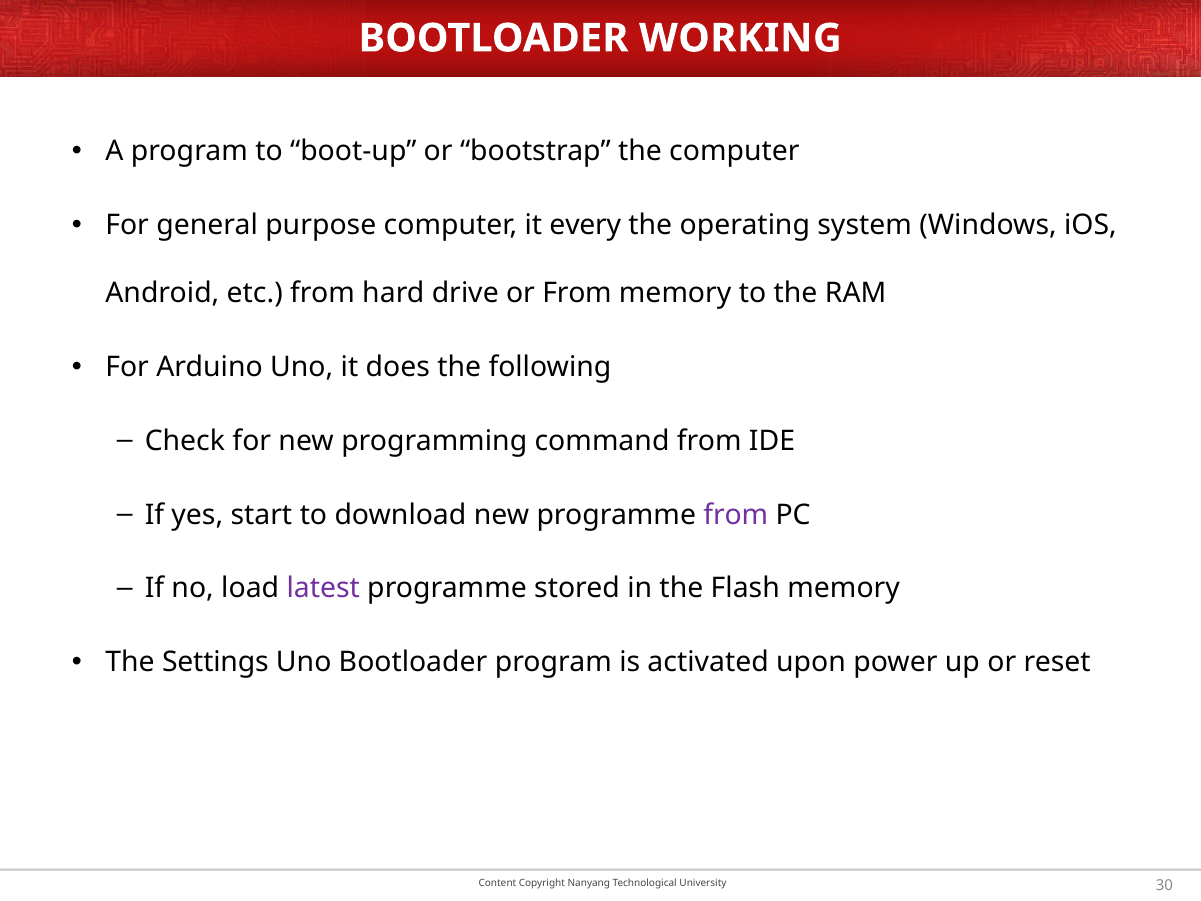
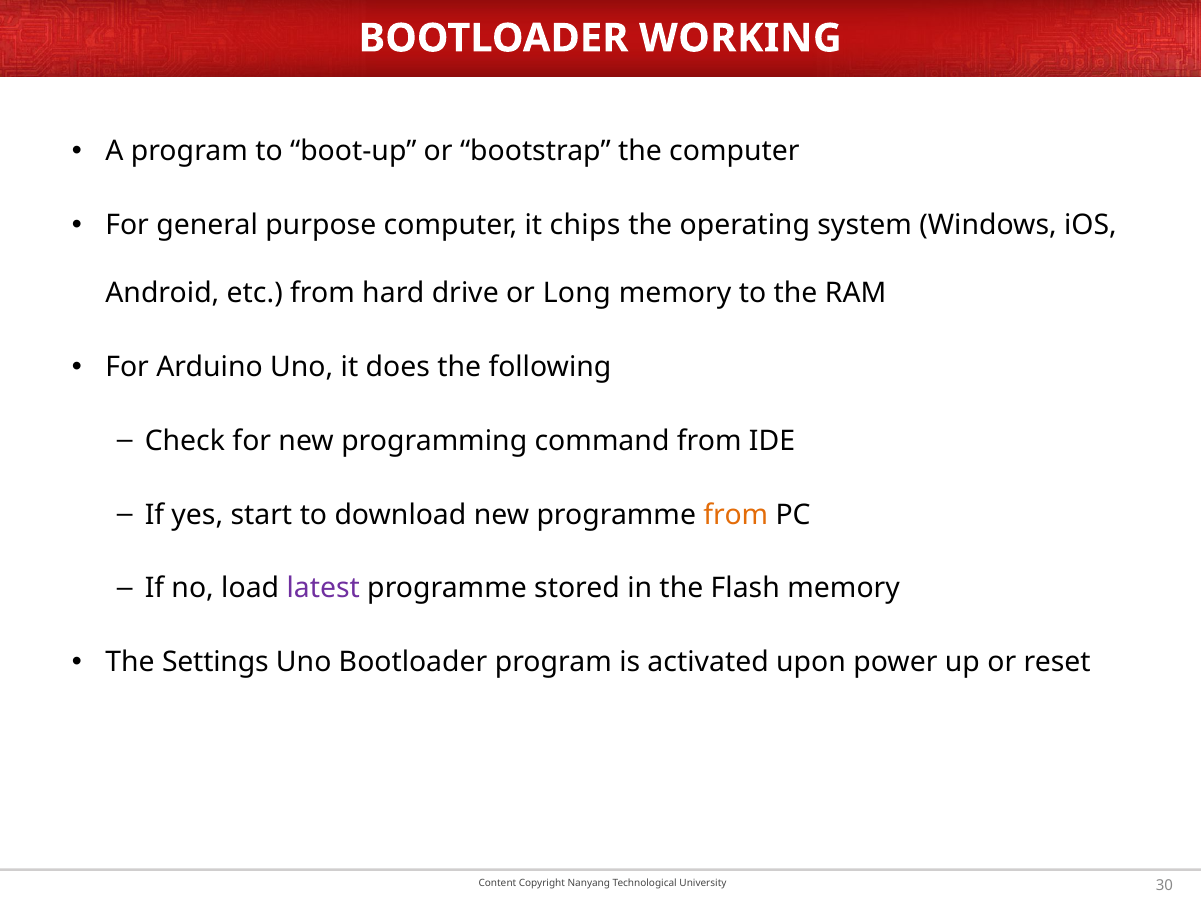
every: every -> chips (585, 225)
or From: From -> Long (577, 293)
from colour: purple -> orange (736, 515)
